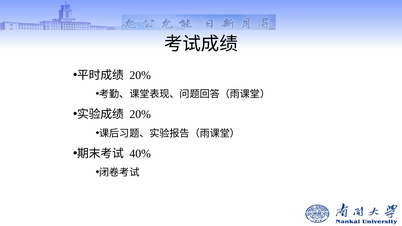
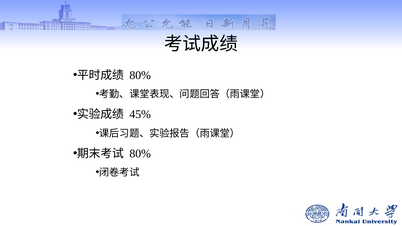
20%: 20% -> 80% (140, 75)
20%: 20% -> 45% (140, 114)
40%: 40% -> 80% (140, 154)
